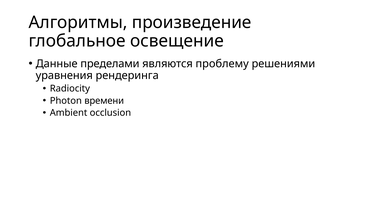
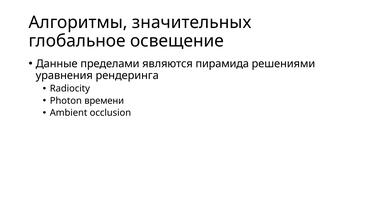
произведение: произведение -> значительных (192, 22)
проблему: проблему -> пирамида (222, 64)
